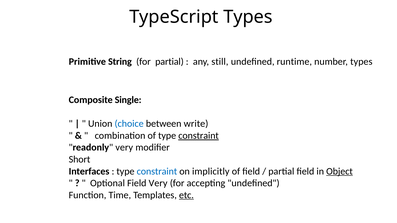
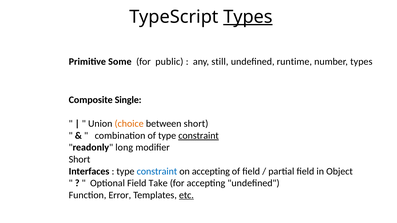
Types underline: none -> present (248, 17)
String: String -> Some (120, 62)
for partial: partial -> public (169, 62)
choice colour: blue -> orange (129, 124)
between write: write -> short (196, 124)
readonly very: very -> long (124, 148)
on implicitly: implicitly -> accepting (211, 171)
Object underline: present -> none (339, 171)
Field Very: Very -> Take (158, 183)
Time: Time -> Error (120, 195)
